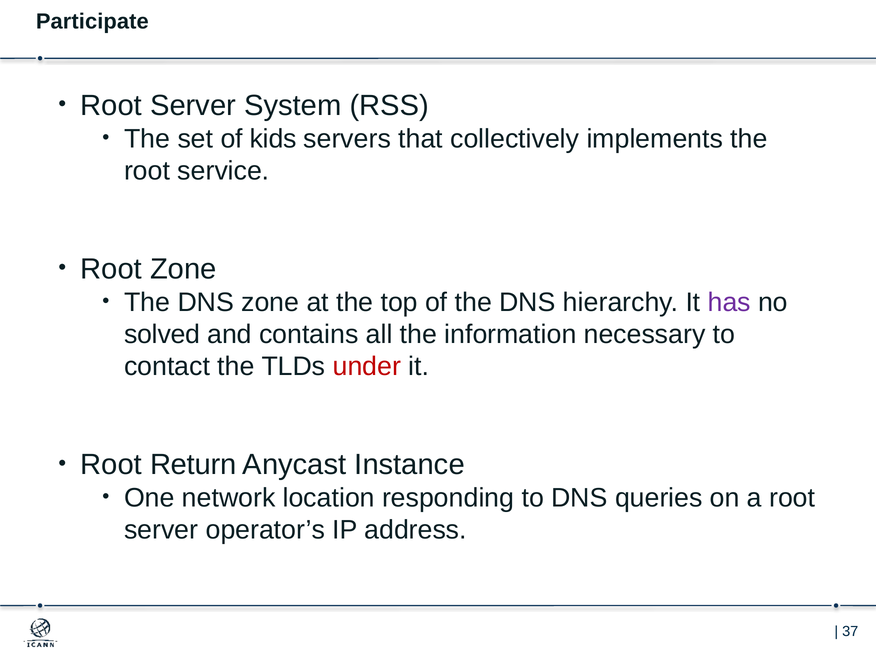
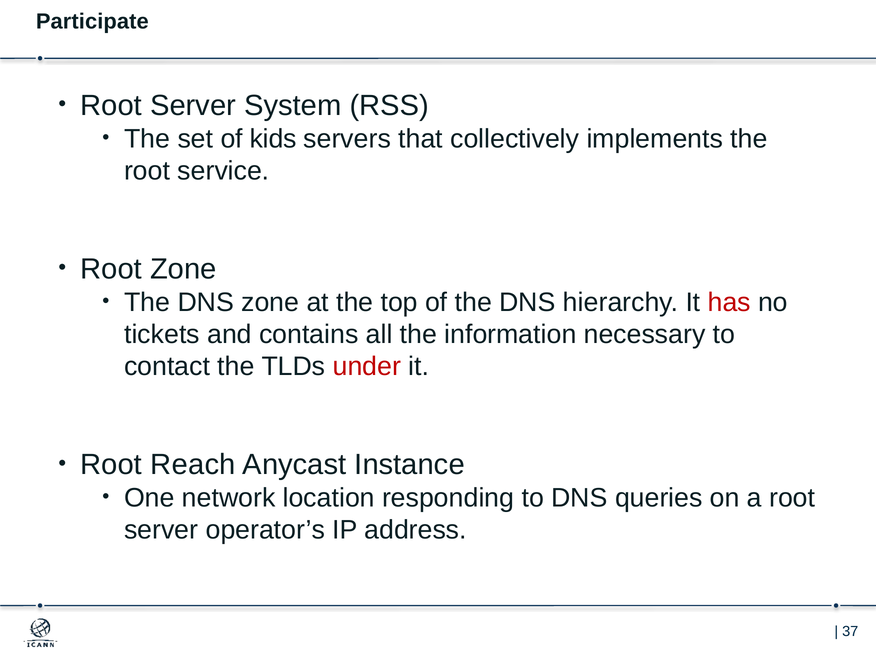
has colour: purple -> red (729, 302)
solved: solved -> tickets (162, 334)
Return: Return -> Reach (193, 465)
